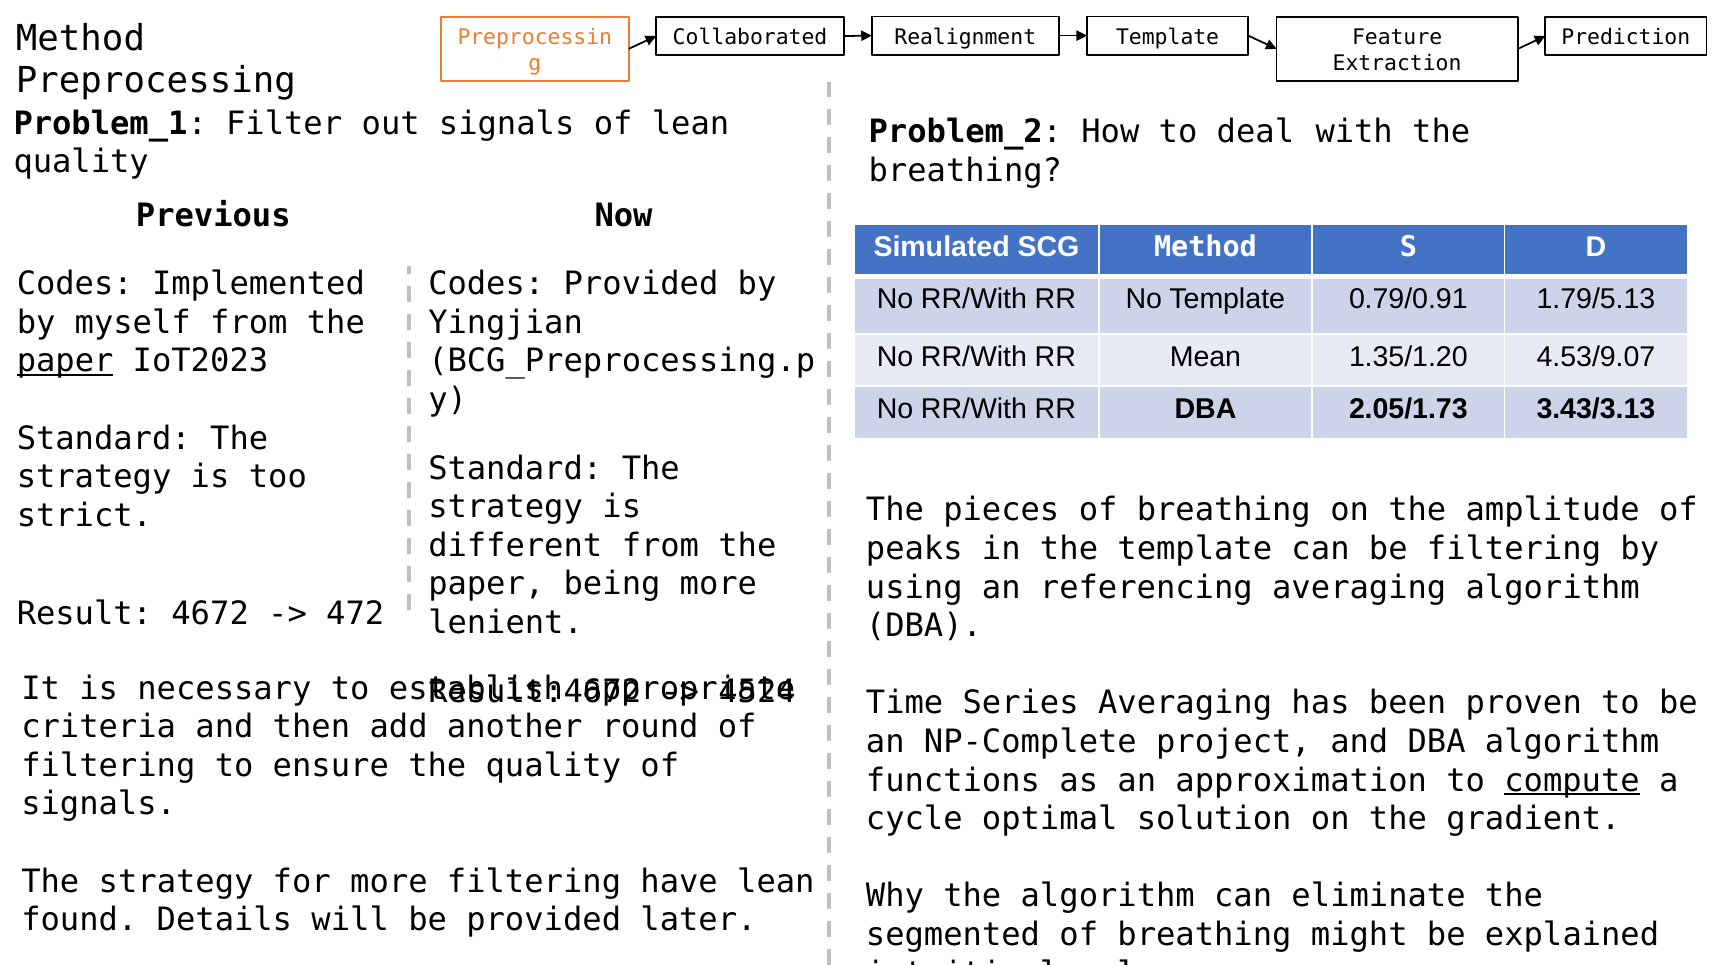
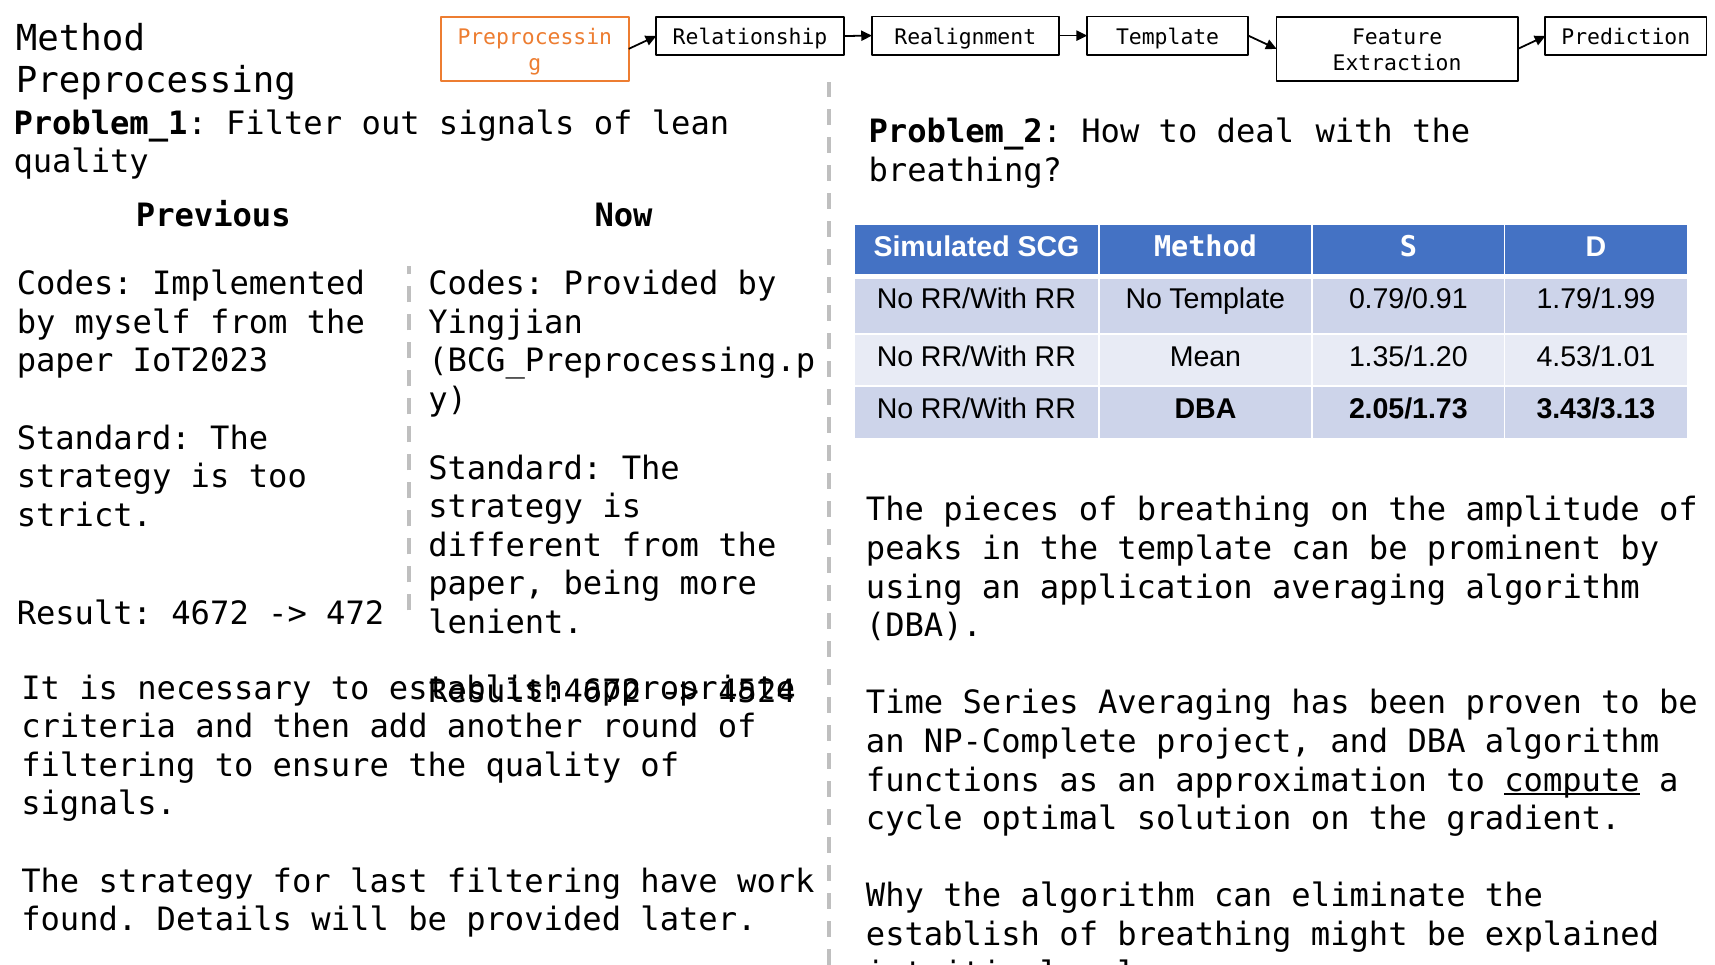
Collaborated: Collaborated -> Relationship (750, 37)
1.79/5.13: 1.79/5.13 -> 1.79/1.99 (1596, 299)
4.53/9.07: 4.53/9.07 -> 4.53/1.01 (1596, 357)
paper underline: present -> none (65, 361)
be filtering: filtering -> prominent (1514, 549)
referencing: referencing -> application (1146, 587)
for more: more -> last (389, 881)
have lean: lean -> work (776, 881)
segmented: segmented -> establish (953, 935)
